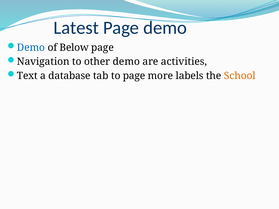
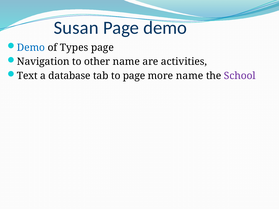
Latest: Latest -> Susan (76, 28)
Below: Below -> Types (74, 48)
other demo: demo -> name (126, 62)
more labels: labels -> name (190, 76)
School colour: orange -> purple (240, 76)
